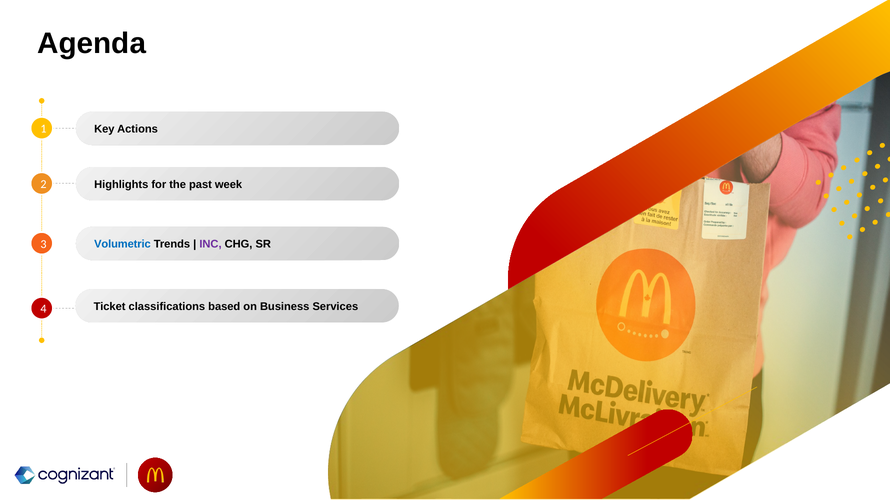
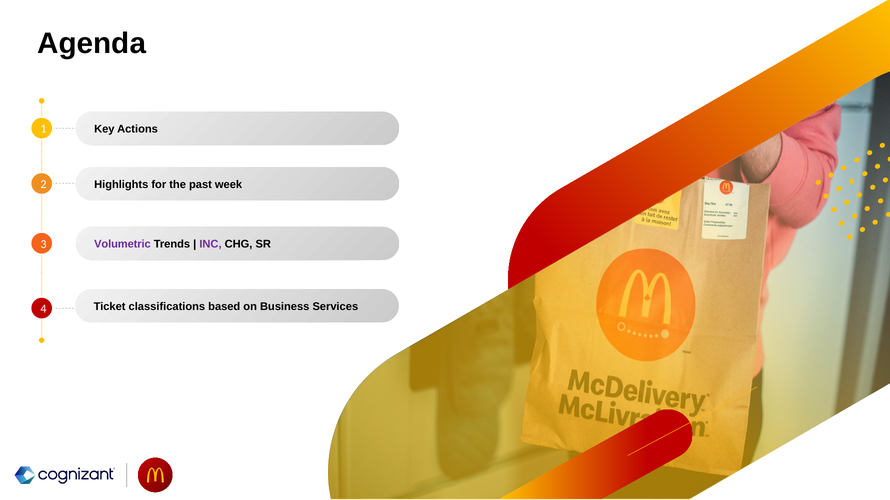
Volumetric colour: blue -> purple (122, 245)
